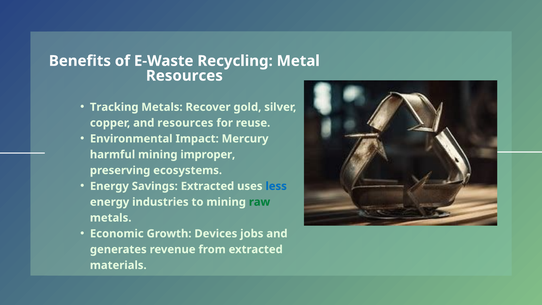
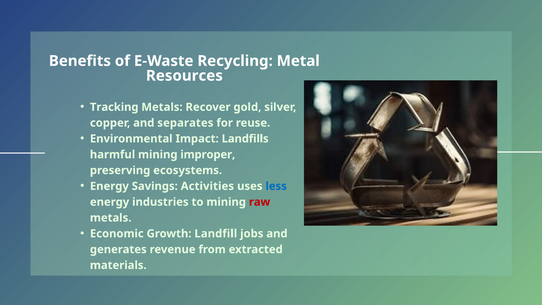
and resources: resources -> separates (185, 123)
Mercury: Mercury -> Landfills (245, 139)
Savings Extracted: Extracted -> Activities (207, 186)
raw colour: green -> red (260, 202)
Devices: Devices -> Landfill (216, 234)
